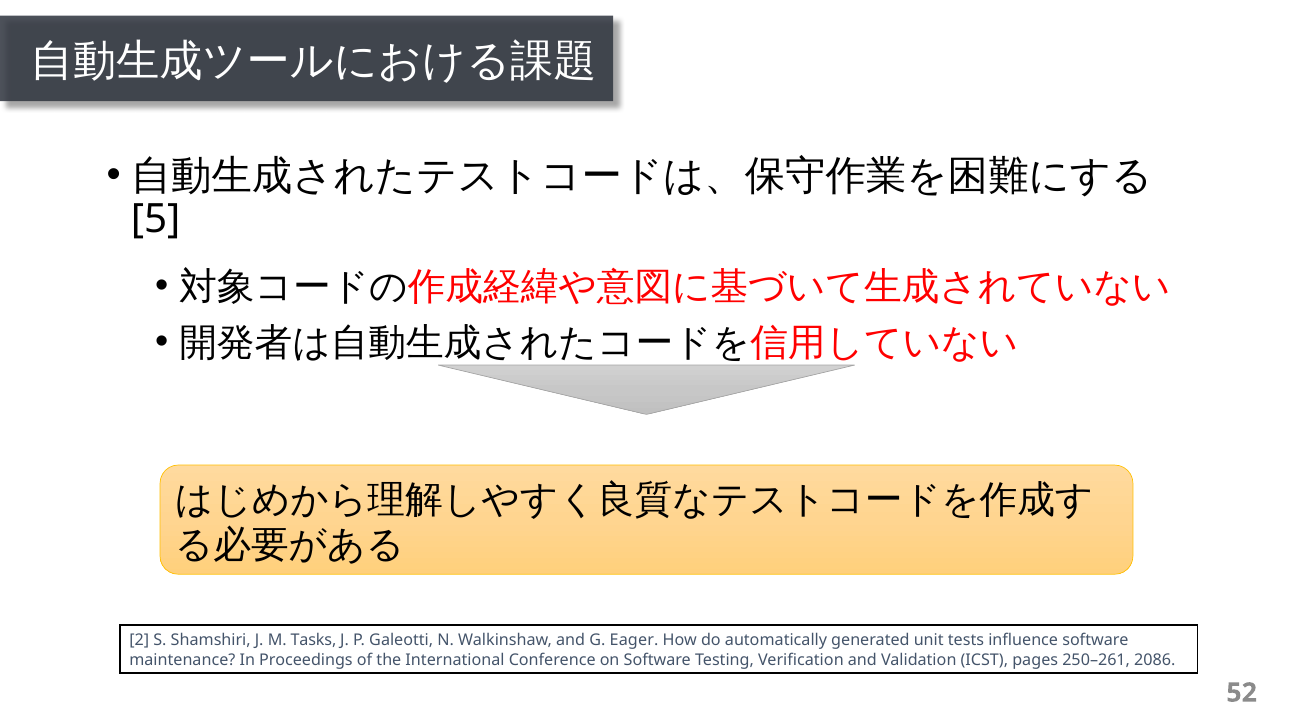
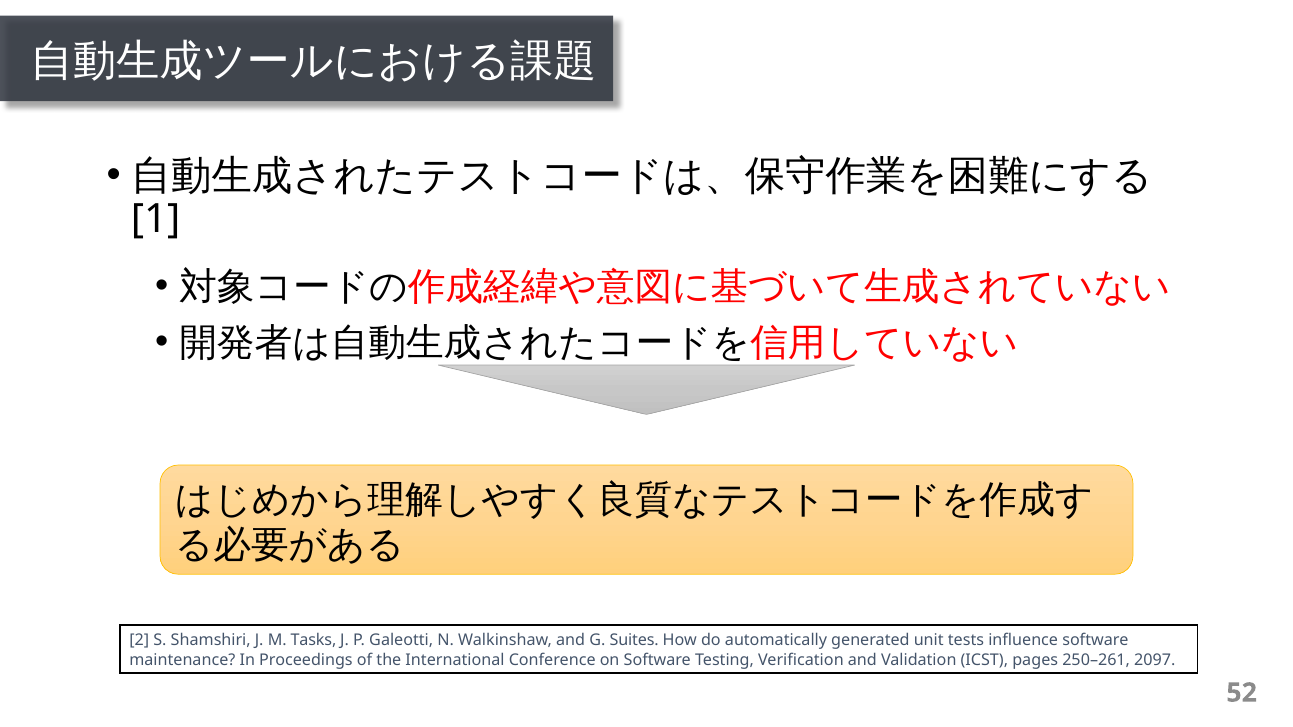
5: 5 -> 1 (156, 220)
Eager: Eager -> Suites (634, 641)
2086: 2086 -> 2097 (1155, 660)
